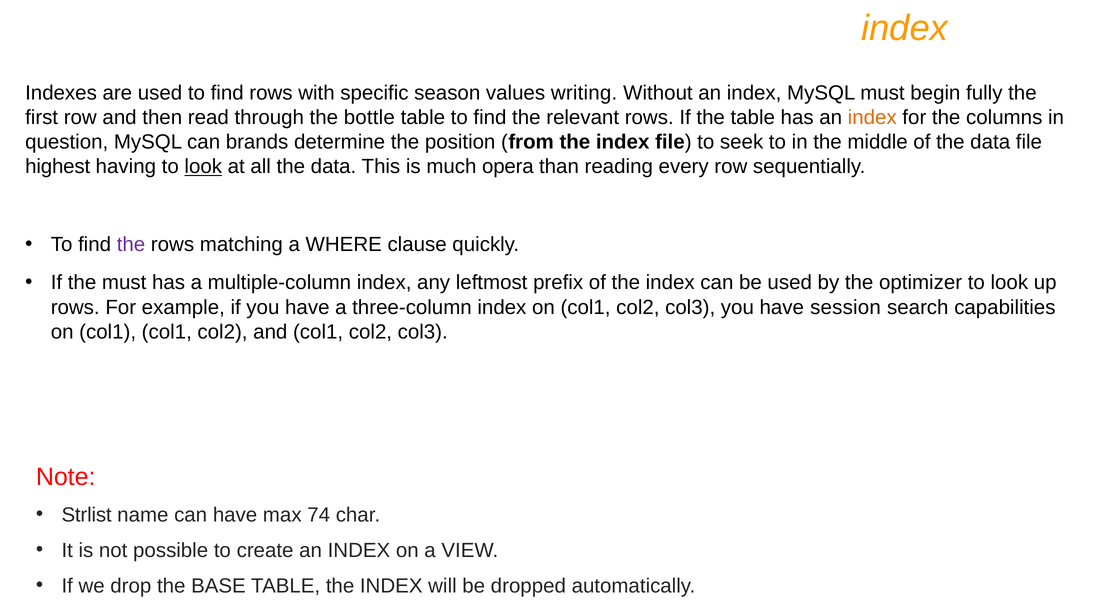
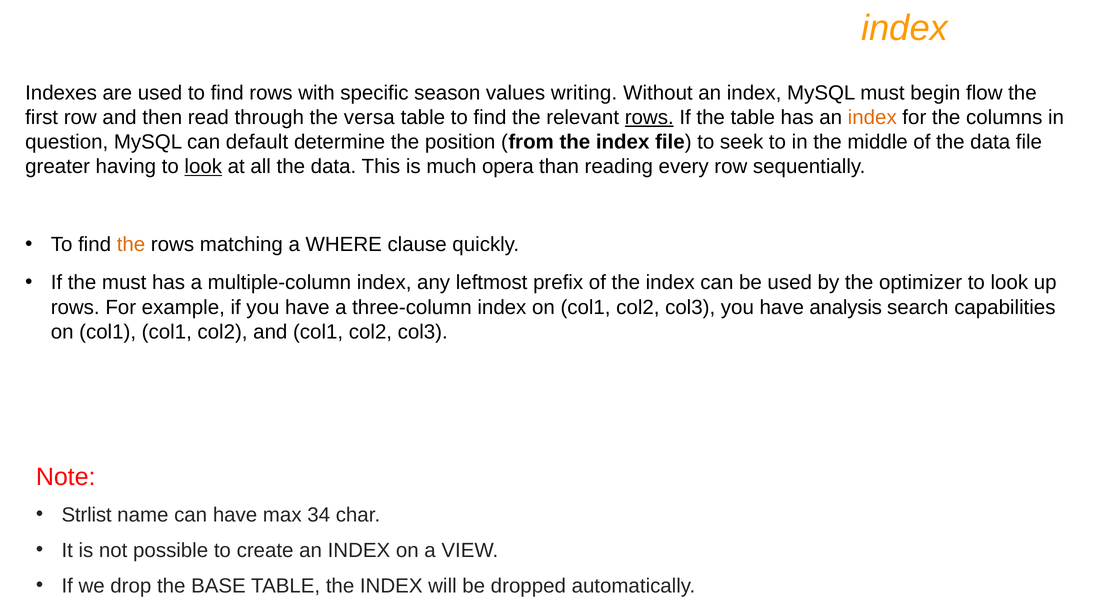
fully: fully -> flow (984, 93)
bottle: bottle -> versa (369, 117)
rows underline: none -> present (649, 117)
brands: brands -> default (257, 142)
highest: highest -> greater (58, 167)
the colour: purple -> orange (131, 244)
session: session -> analysis (846, 307)
74: 74 -> 34 (319, 515)
